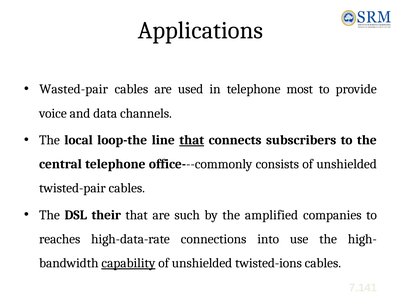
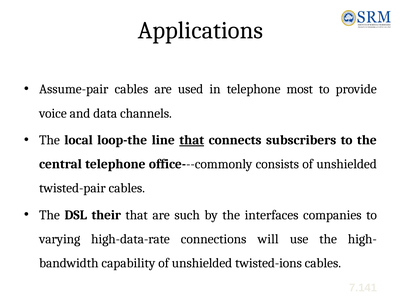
Wasted-pair: Wasted-pair -> Assume-pair (74, 89)
amplified: amplified -> interfaces (272, 215)
reaches: reaches -> varying (60, 239)
into: into -> will (268, 239)
capability underline: present -> none (128, 263)
